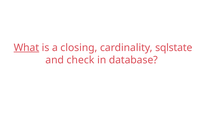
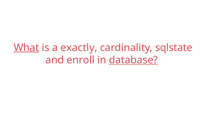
closing: closing -> exactly (79, 48)
check: check -> enroll (81, 60)
database underline: none -> present (133, 60)
